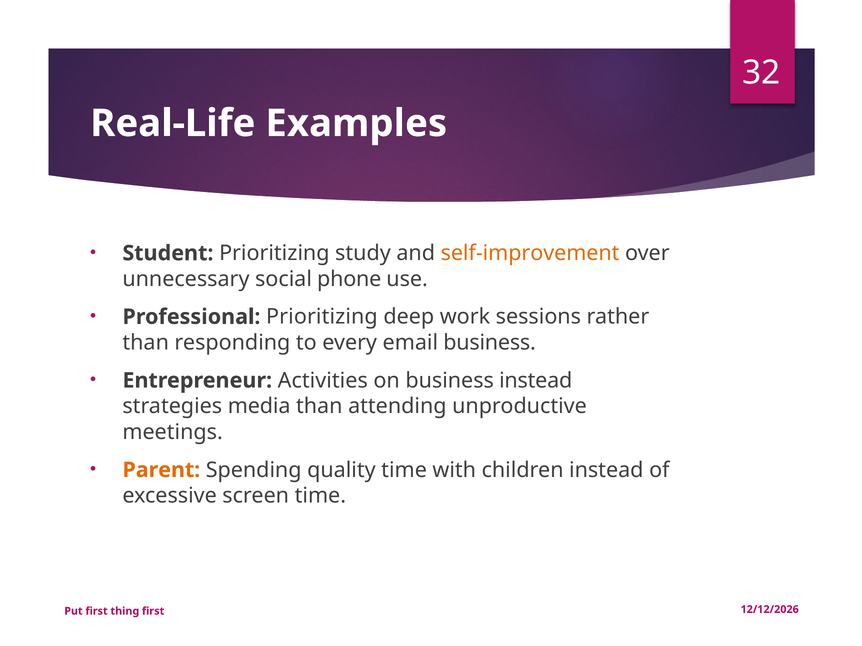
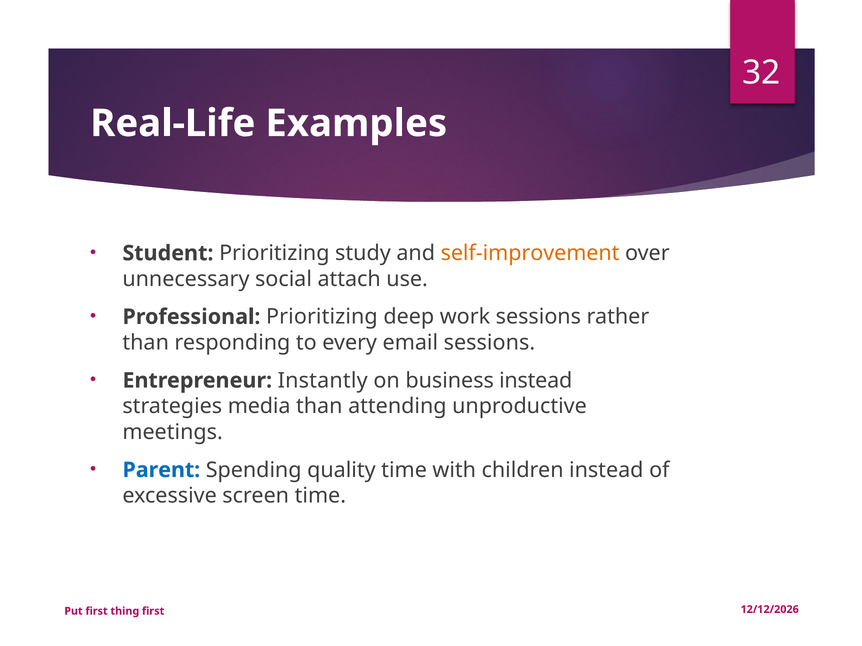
phone: phone -> attach (349, 279)
email business: business -> sessions (489, 343)
Activities: Activities -> Instantly (323, 381)
Parent colour: orange -> blue (161, 470)
